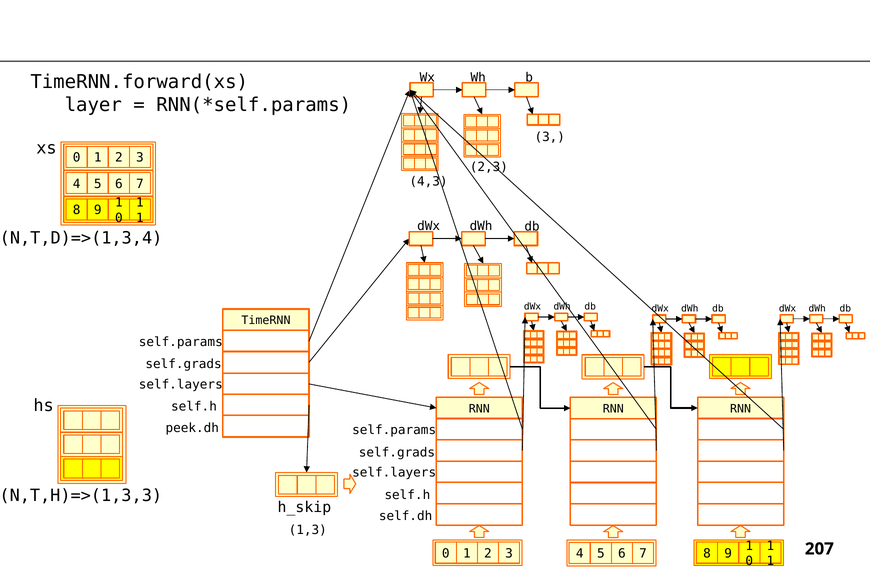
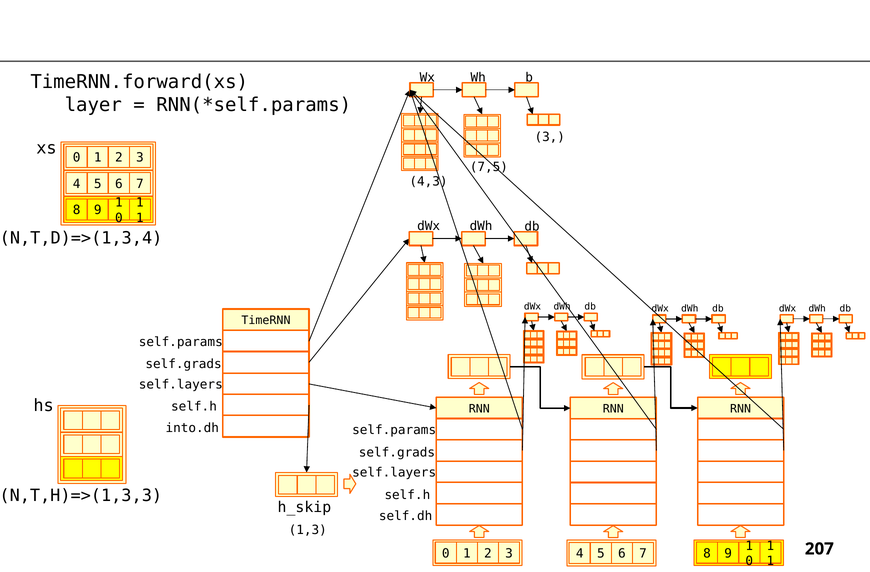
2,3: 2,3 -> 7,5 (489, 167)
peek.dh: peek.dh -> into.dh (192, 428)
